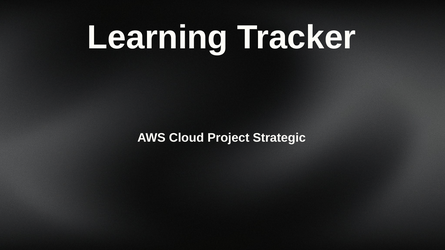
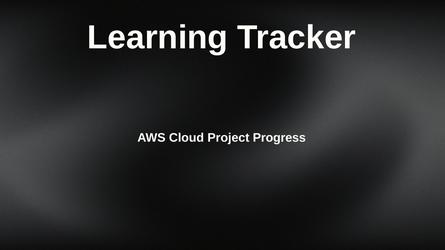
Strategic: Strategic -> Progress (279, 138)
